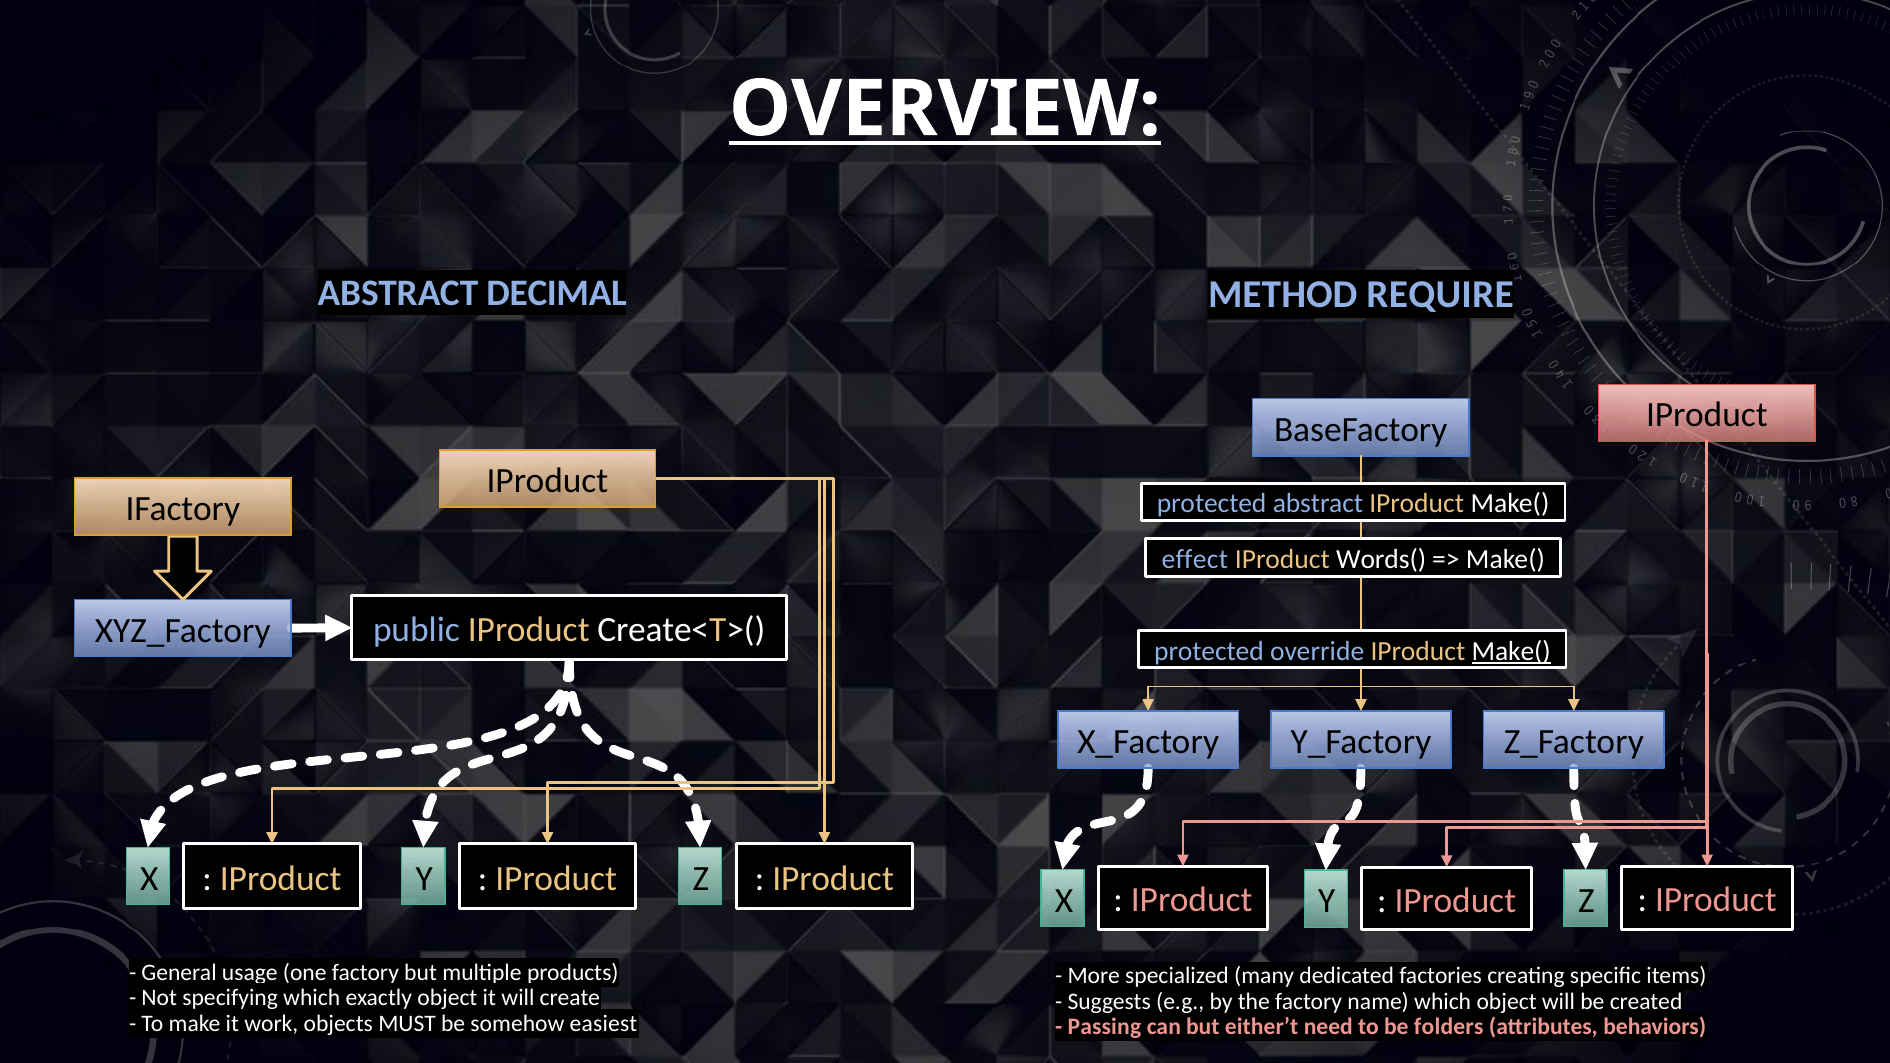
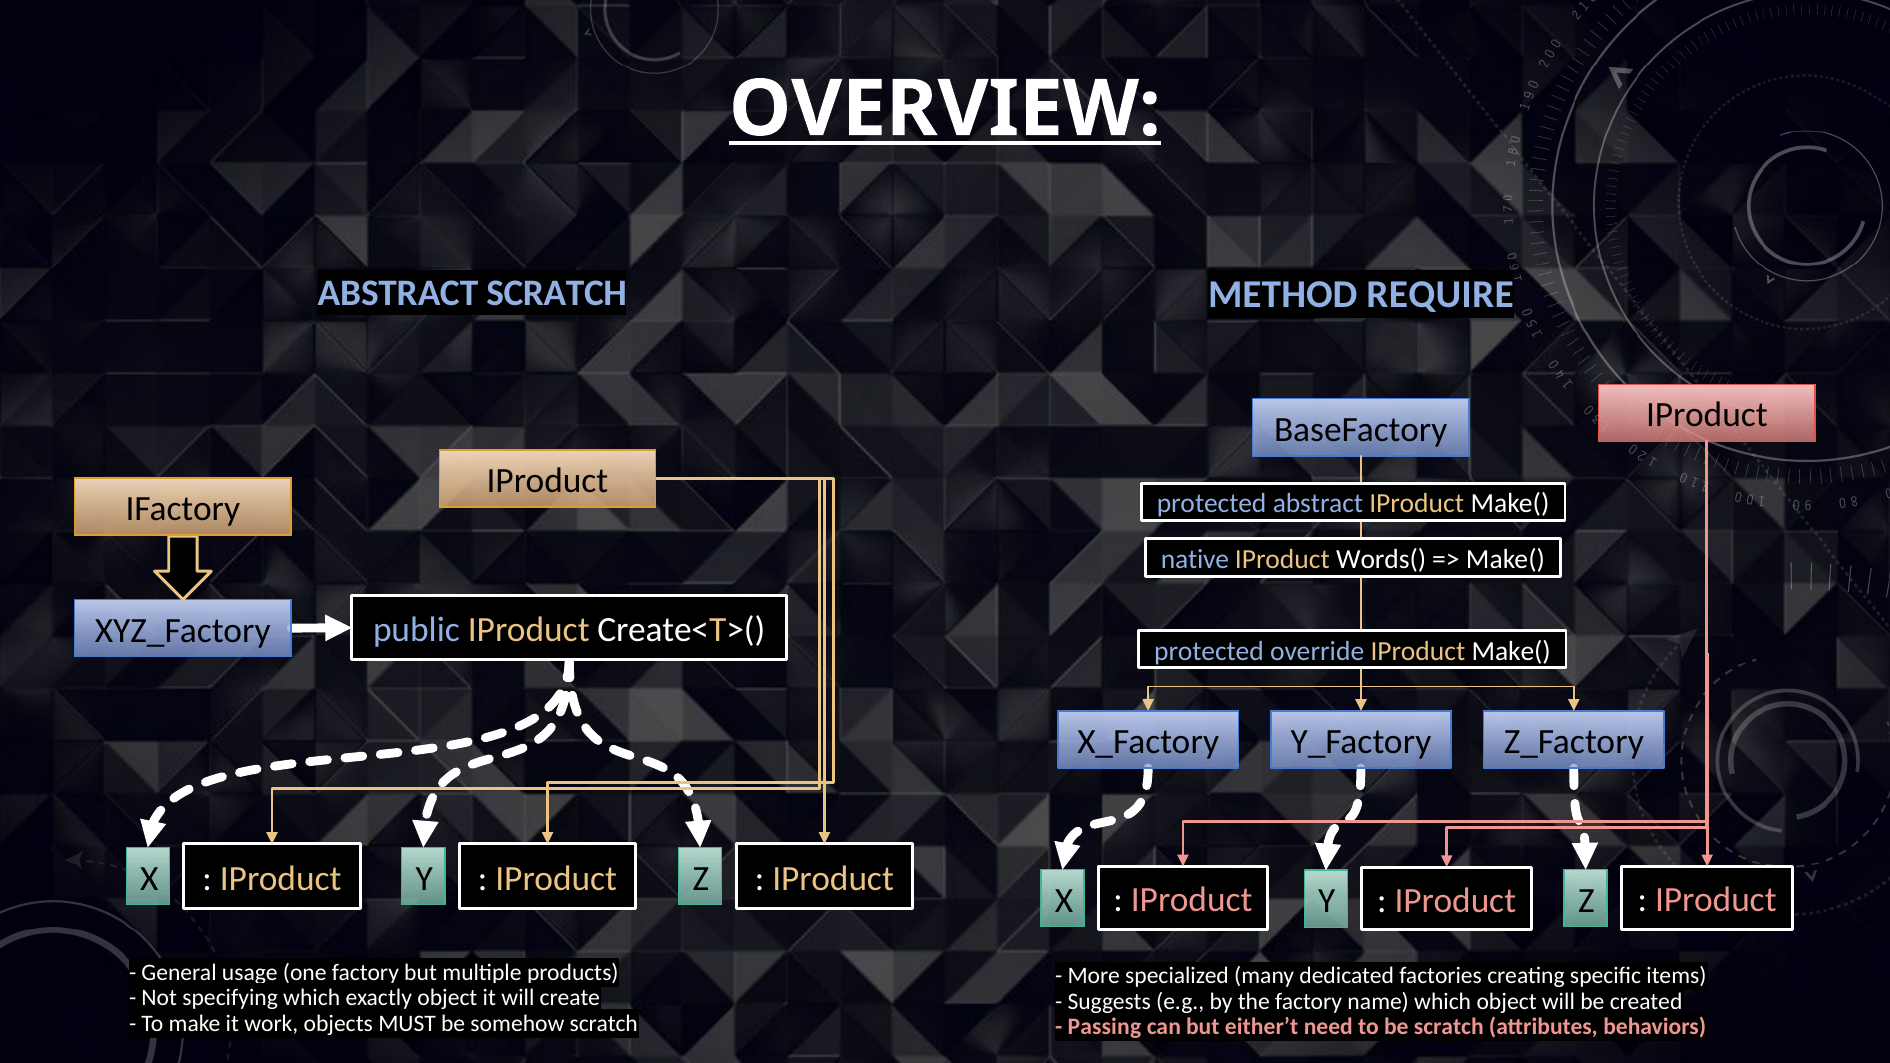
ABSTRACT DECIMAL: DECIMAL -> SCRATCH (557, 293)
effect: effect -> native (1195, 559)
Make( underline: present -> none (1511, 651)
somehow easiest: easiest -> scratch (604, 1024)
be folders: folders -> scratch (1449, 1027)
